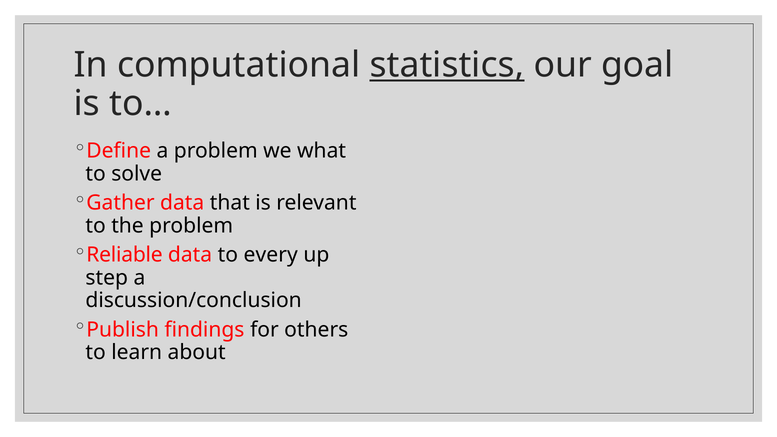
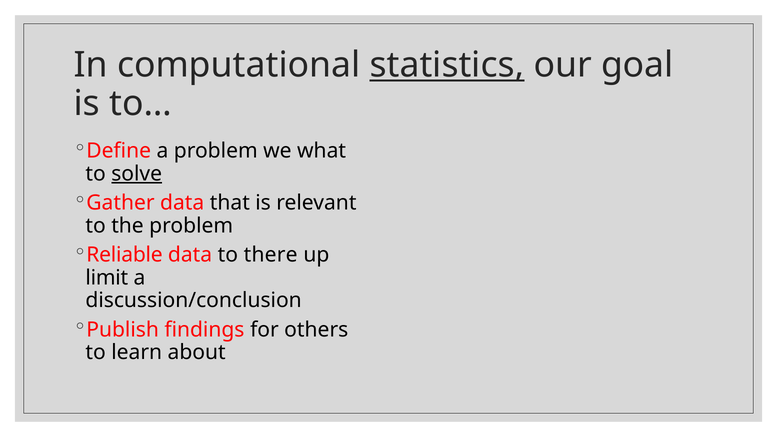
solve underline: none -> present (137, 174)
every: every -> there (271, 255)
step: step -> limit (107, 278)
